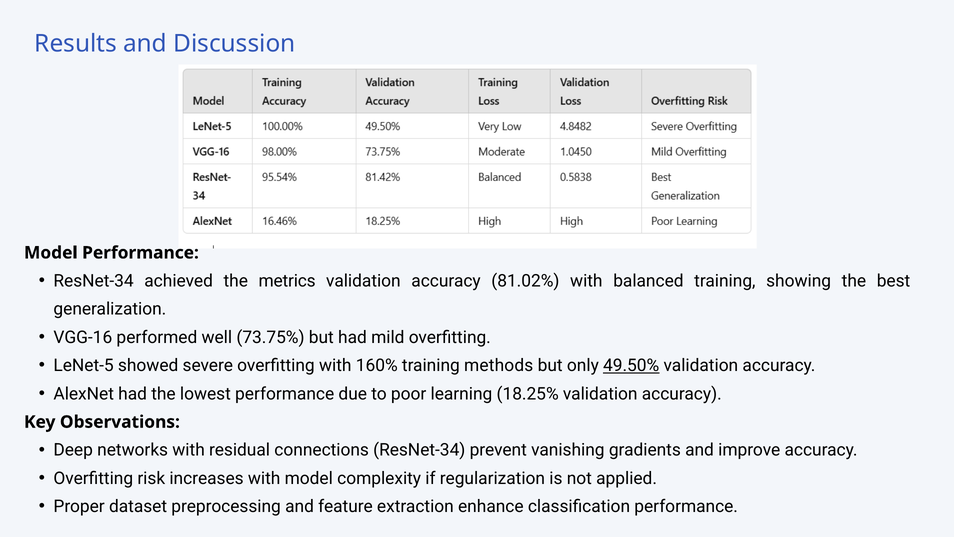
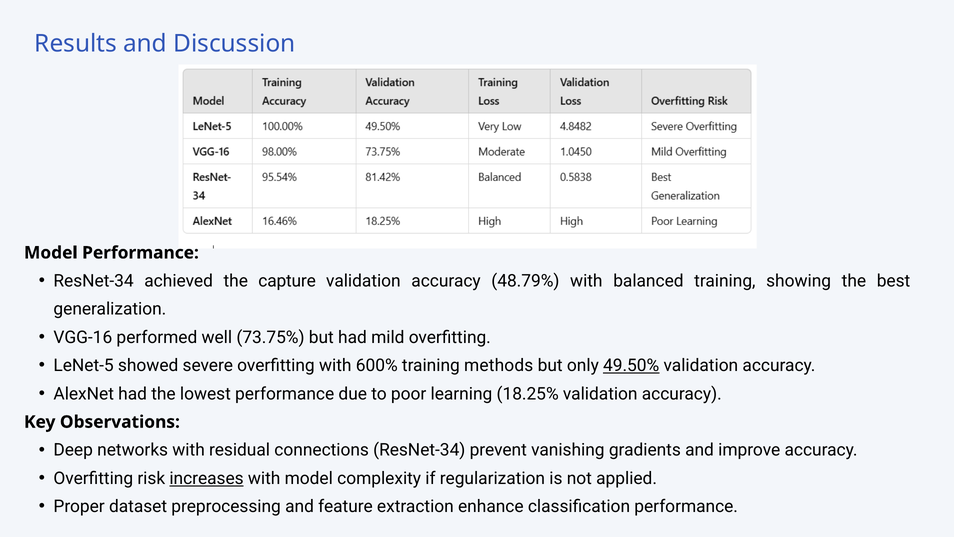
metrics: metrics -> capture (287, 281)
81.02%: 81.02% -> 48.79% (525, 281)
160%: 160% -> 600% (377, 365)
increases underline: none -> present (207, 478)
